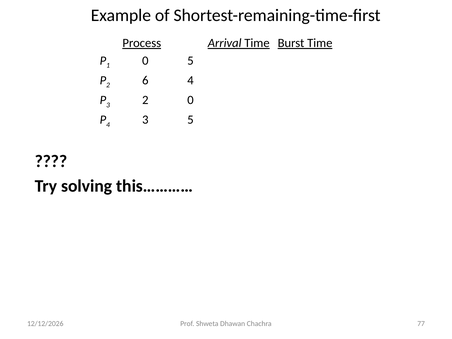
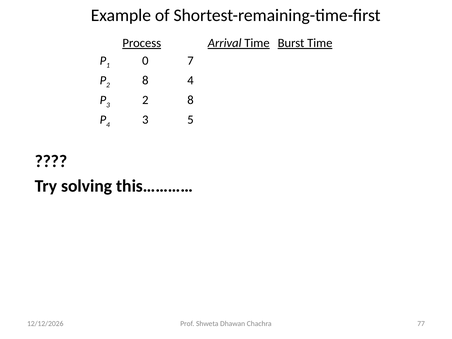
0 5: 5 -> 7 (191, 61)
6: 6 -> 8 (145, 80)
3 2 0: 0 -> 8 (191, 100)
